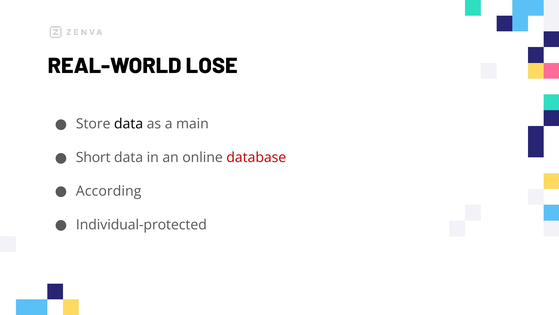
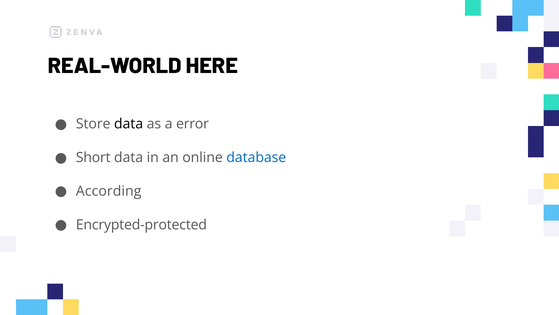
LOSE: LOSE -> HERE (212, 66)
main: main -> error (192, 124)
database colour: red -> blue (256, 157)
Individual-protected: Individual-protected -> Encrypted-protected (141, 224)
